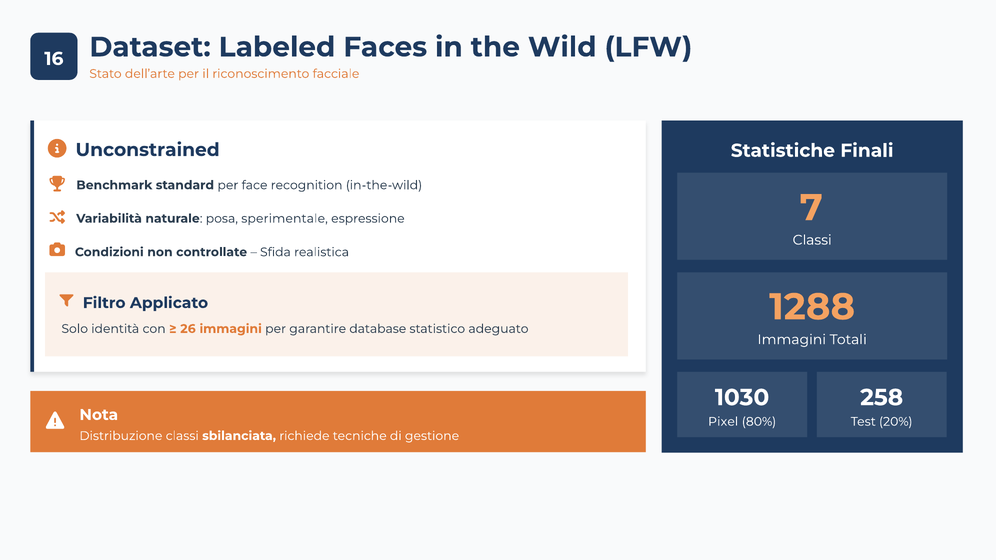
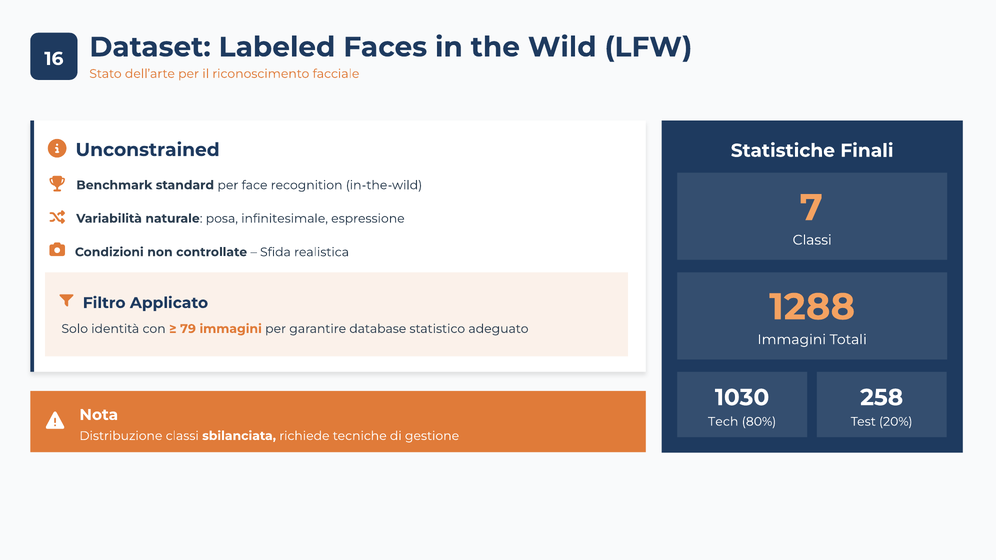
sperimentale: sperimentale -> infinitesimale (285, 219)
26: 26 -> 79 (188, 329)
Pixel: Pixel -> Tech (723, 422)
